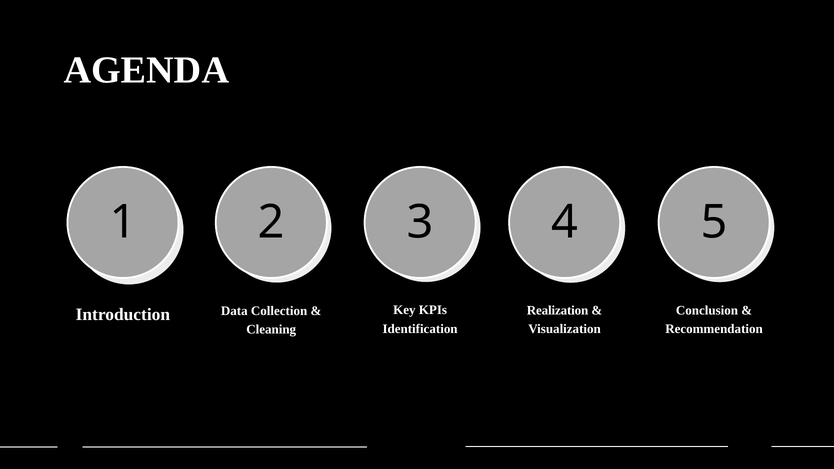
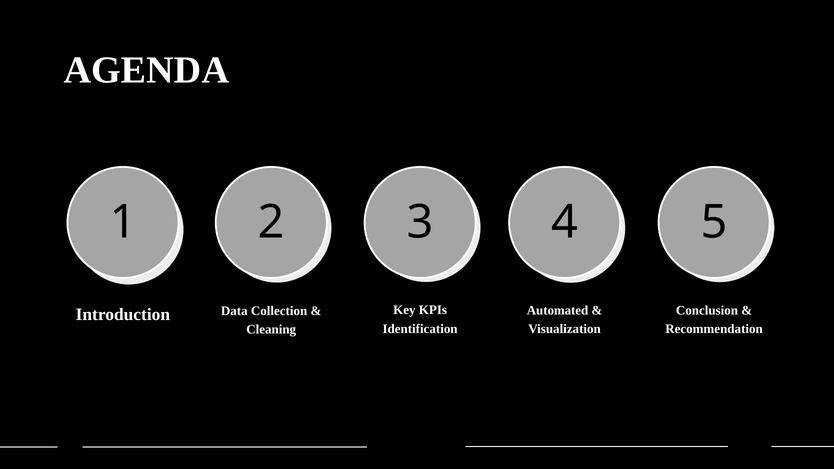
Realization: Realization -> Automated (558, 310)
